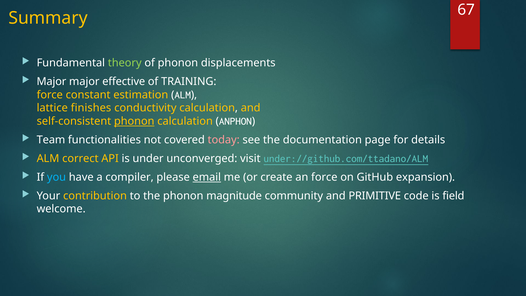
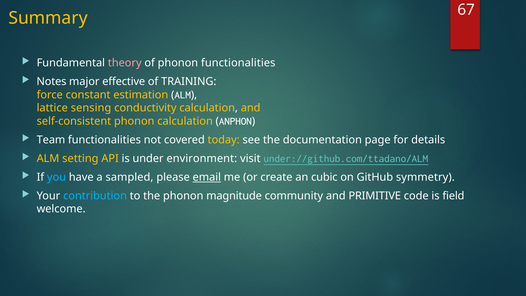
theory colour: light green -> pink (125, 63)
phonon displacements: displacements -> functionalities (238, 63)
Major: Major -> Notes (51, 82)
finishes: finishes -> sensing (91, 108)
phonon underline: present -> none (134, 121)
today colour: pink -> yellow (224, 140)
correct: correct -> setting (80, 158)
unconverged: unconverged -> environment (202, 158)
compiler: compiler -> sampled (129, 177)
an force: force -> cubic (324, 177)
expansion: expansion -> symmetry (425, 177)
contribution colour: yellow -> light blue (95, 196)
